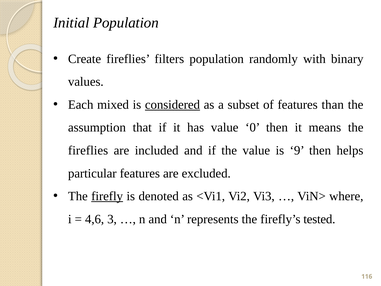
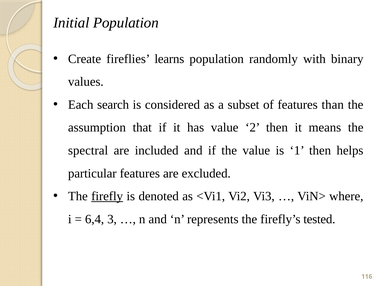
filters: filters -> learns (169, 59)
mixed: mixed -> search (113, 105)
considered underline: present -> none (172, 105)
0: 0 -> 2 (253, 127)
fireflies: fireflies -> spectral (88, 150)
9: 9 -> 1 (297, 150)
4,6: 4,6 -> 6,4 (95, 219)
